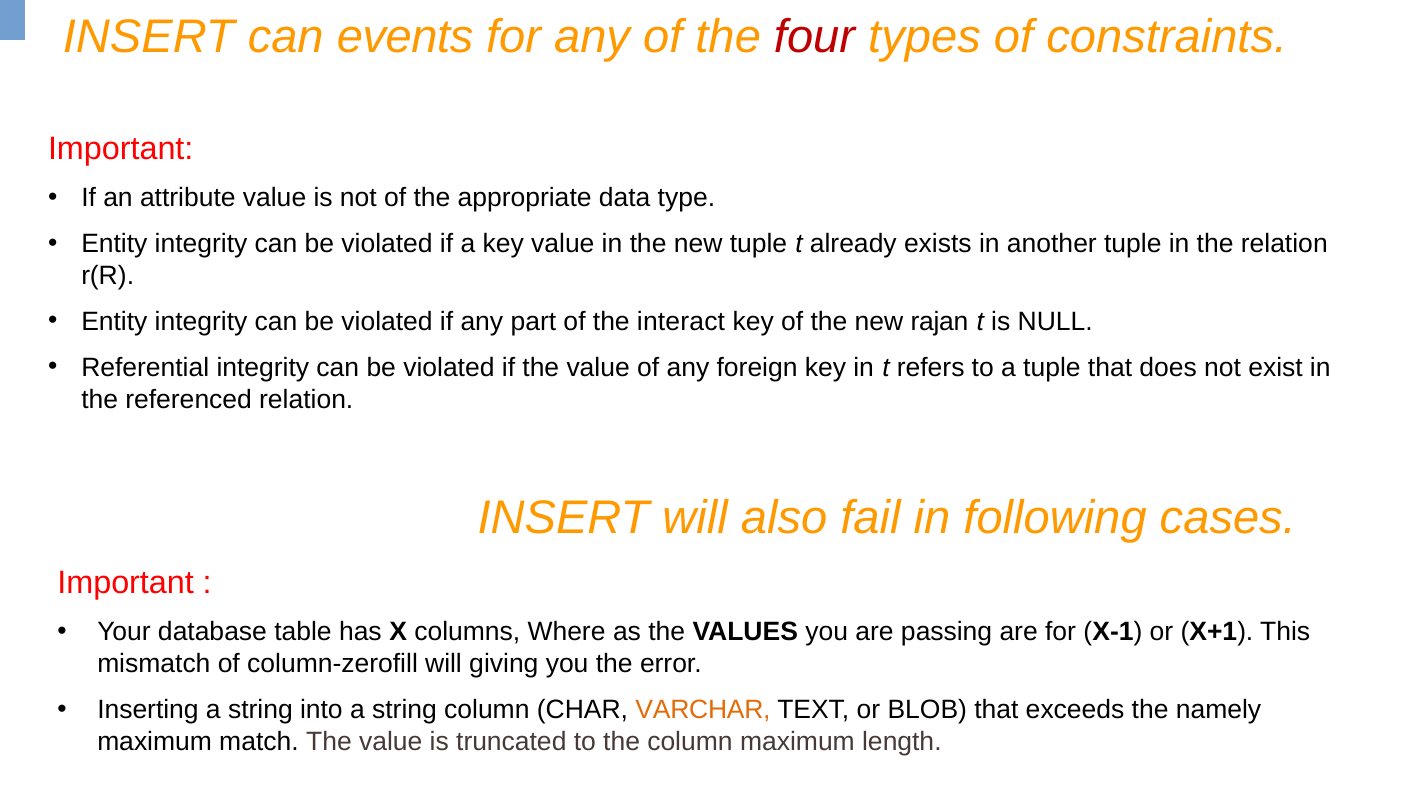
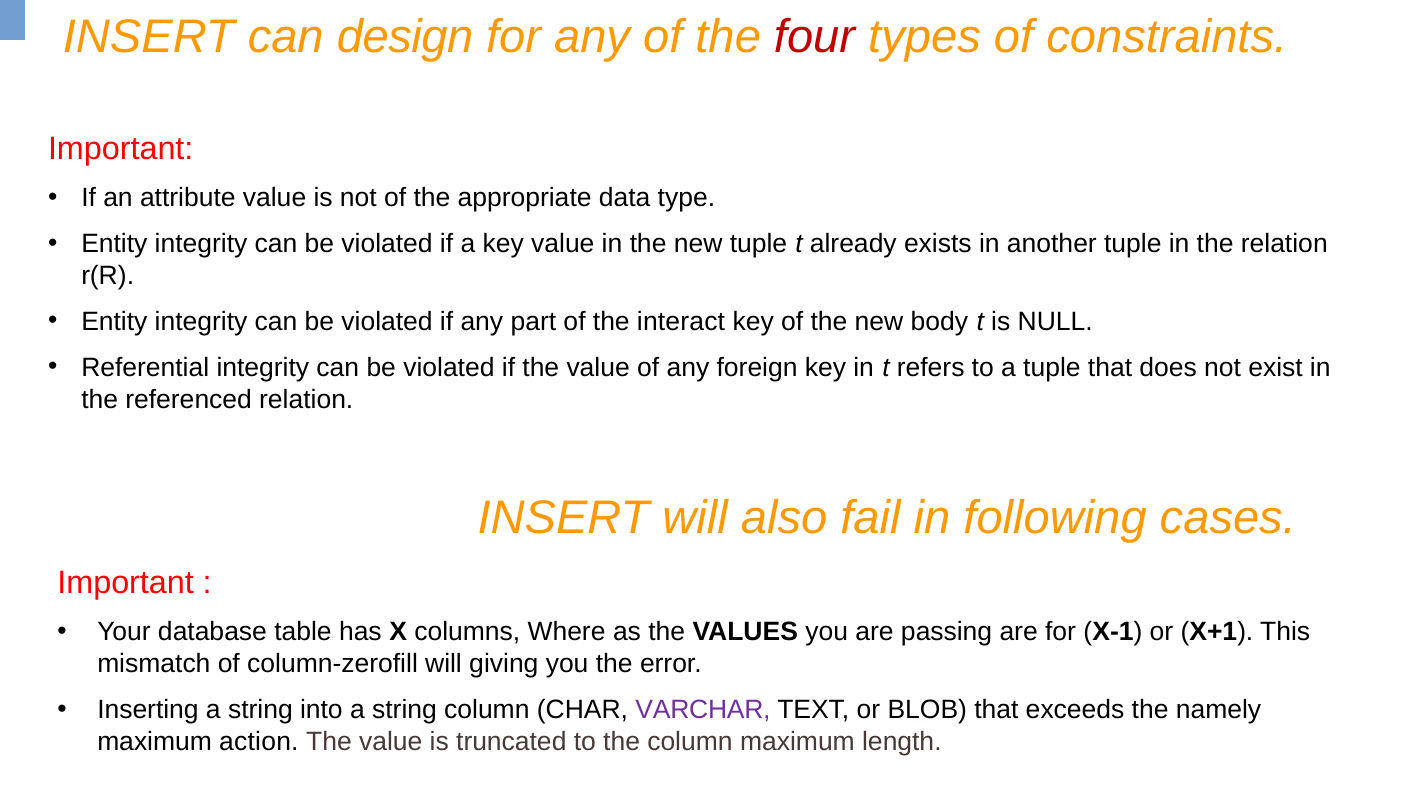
events: events -> design (405, 37)
rajan: rajan -> body (939, 321)
VARCHAR colour: orange -> purple (703, 710)
match: match -> action (259, 741)
